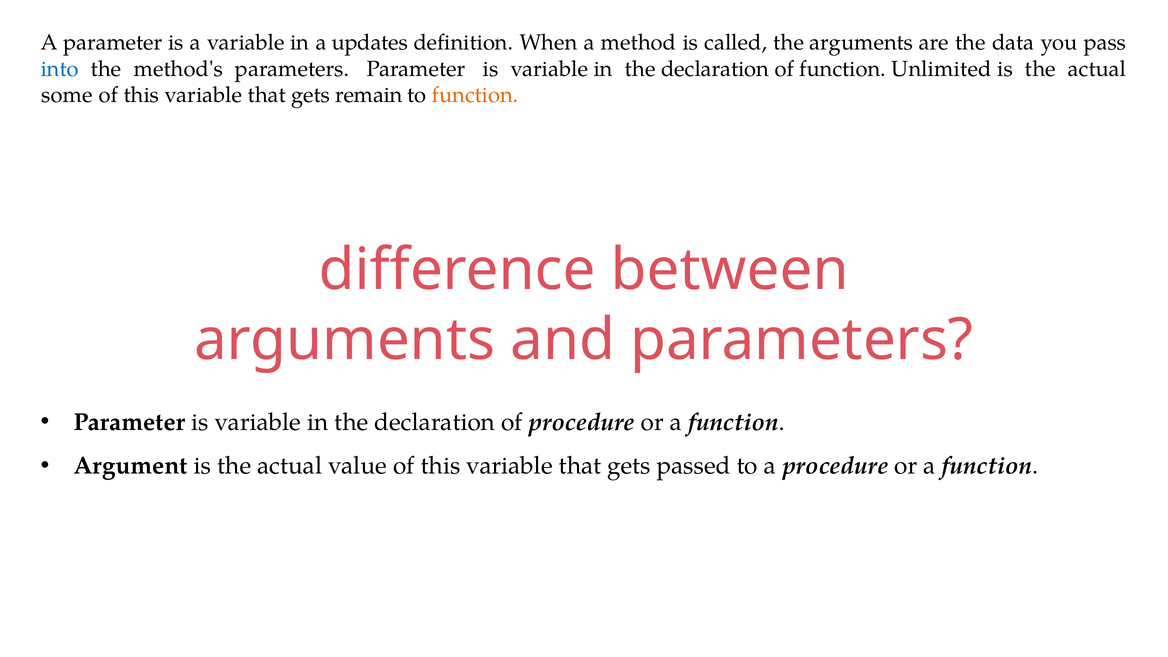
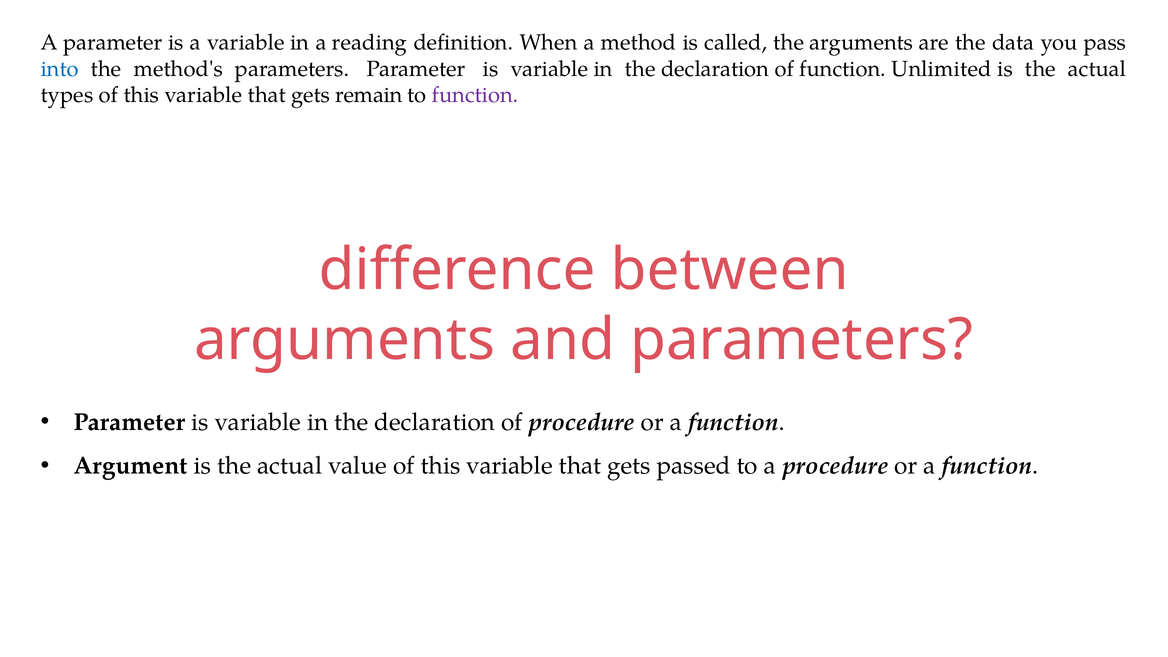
updates: updates -> reading (370, 43)
some: some -> types (67, 95)
function colour: orange -> purple (475, 95)
